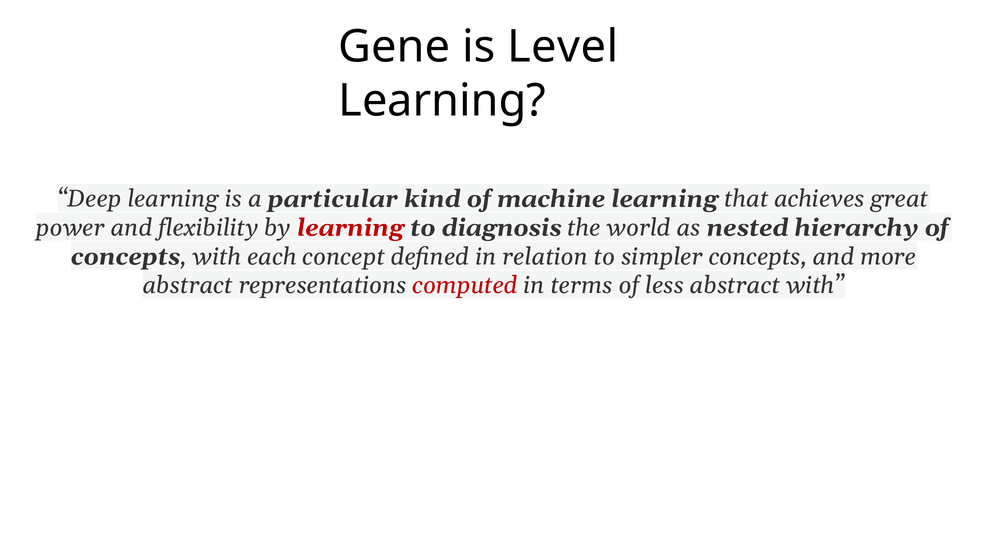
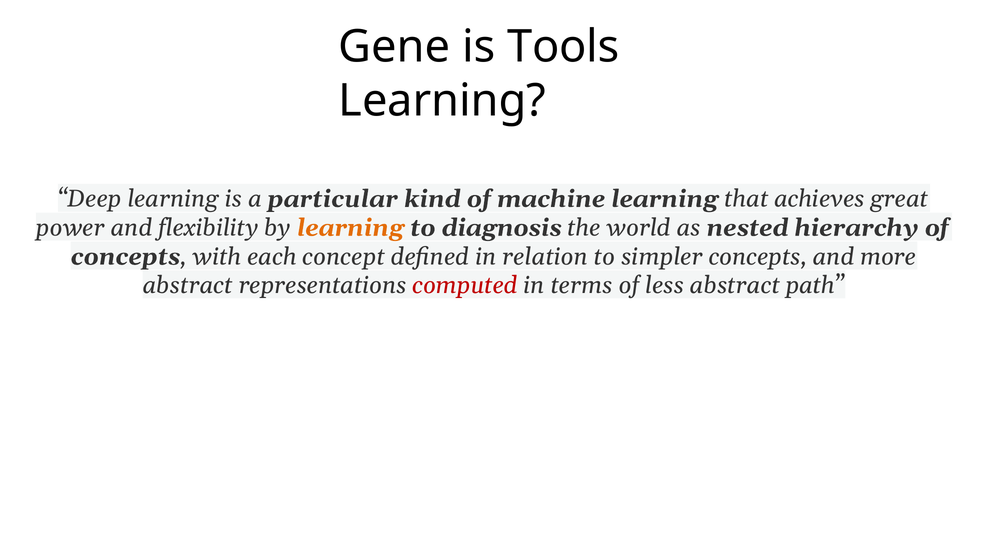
Level: Level -> Tools (563, 47)
learning colour: red -> orange (351, 228)
abstract with: with -> path (815, 285)
